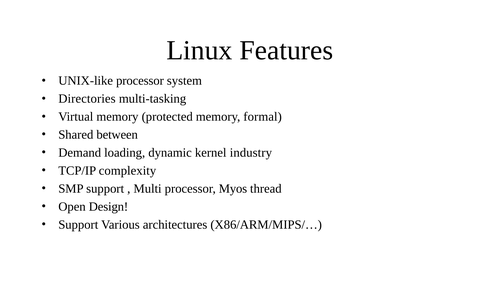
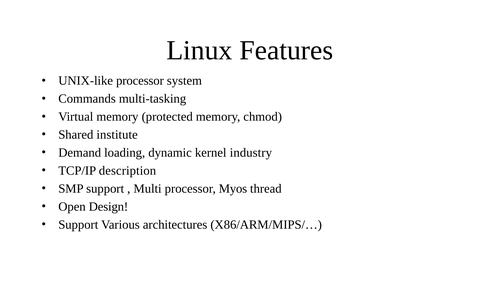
Directories: Directories -> Commands (87, 99)
formal: formal -> chmod (263, 117)
between: between -> institute (117, 135)
complexity: complexity -> description (127, 171)
